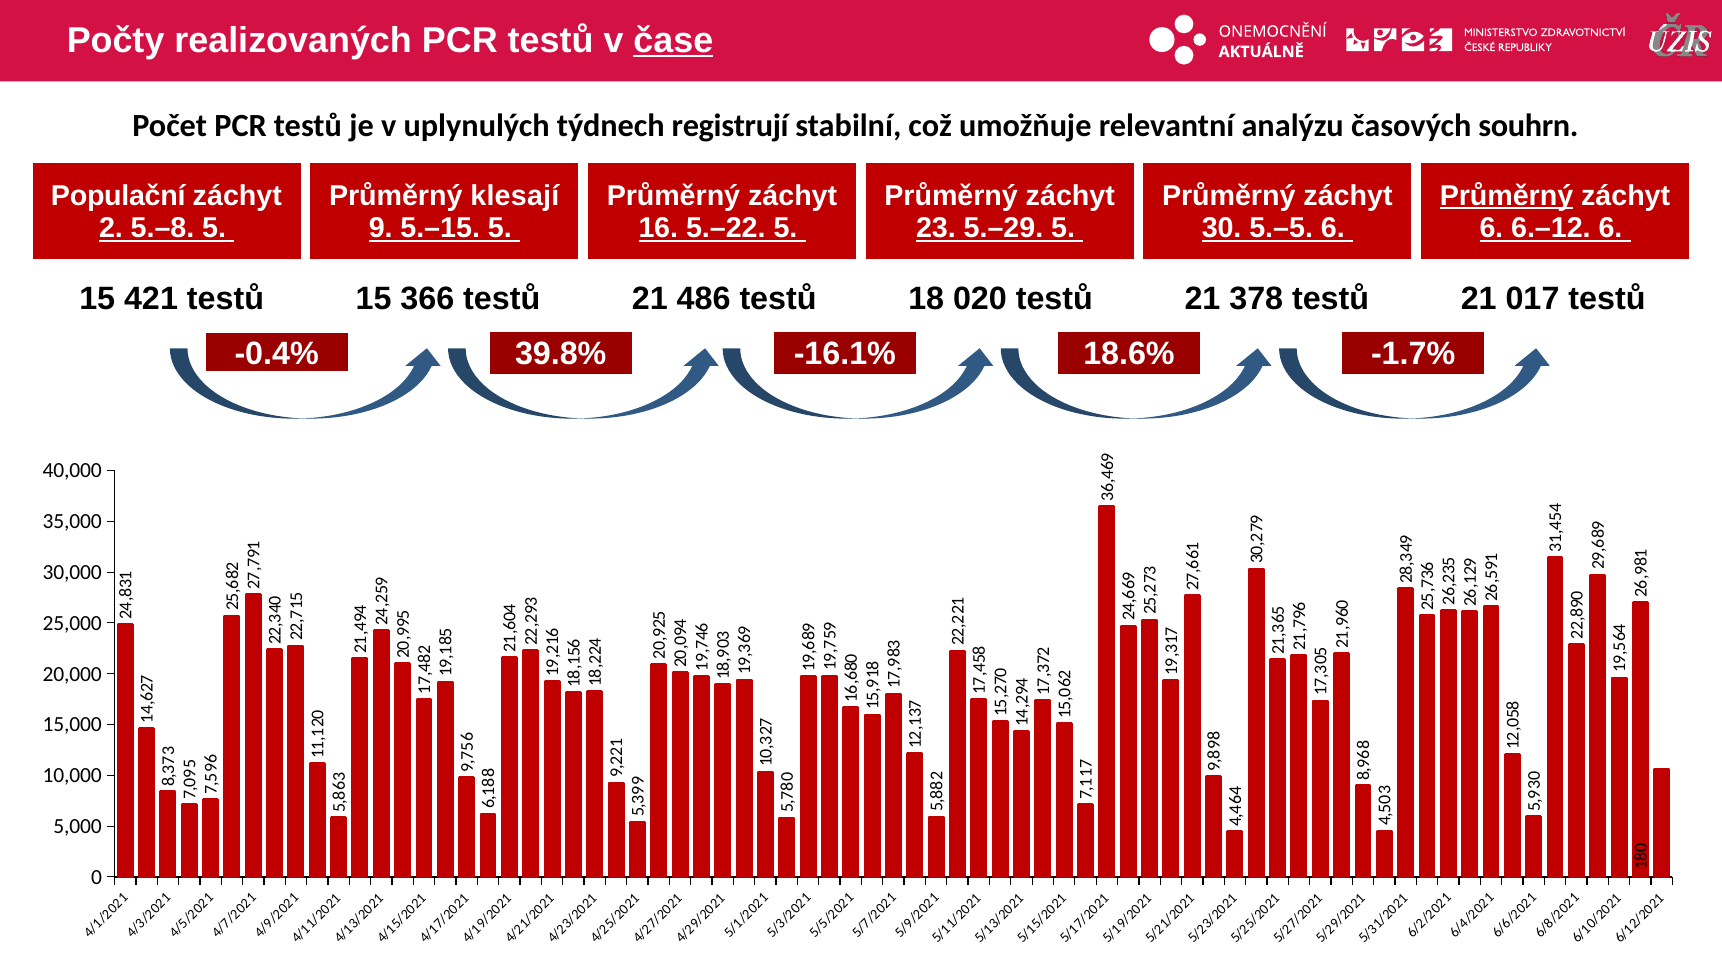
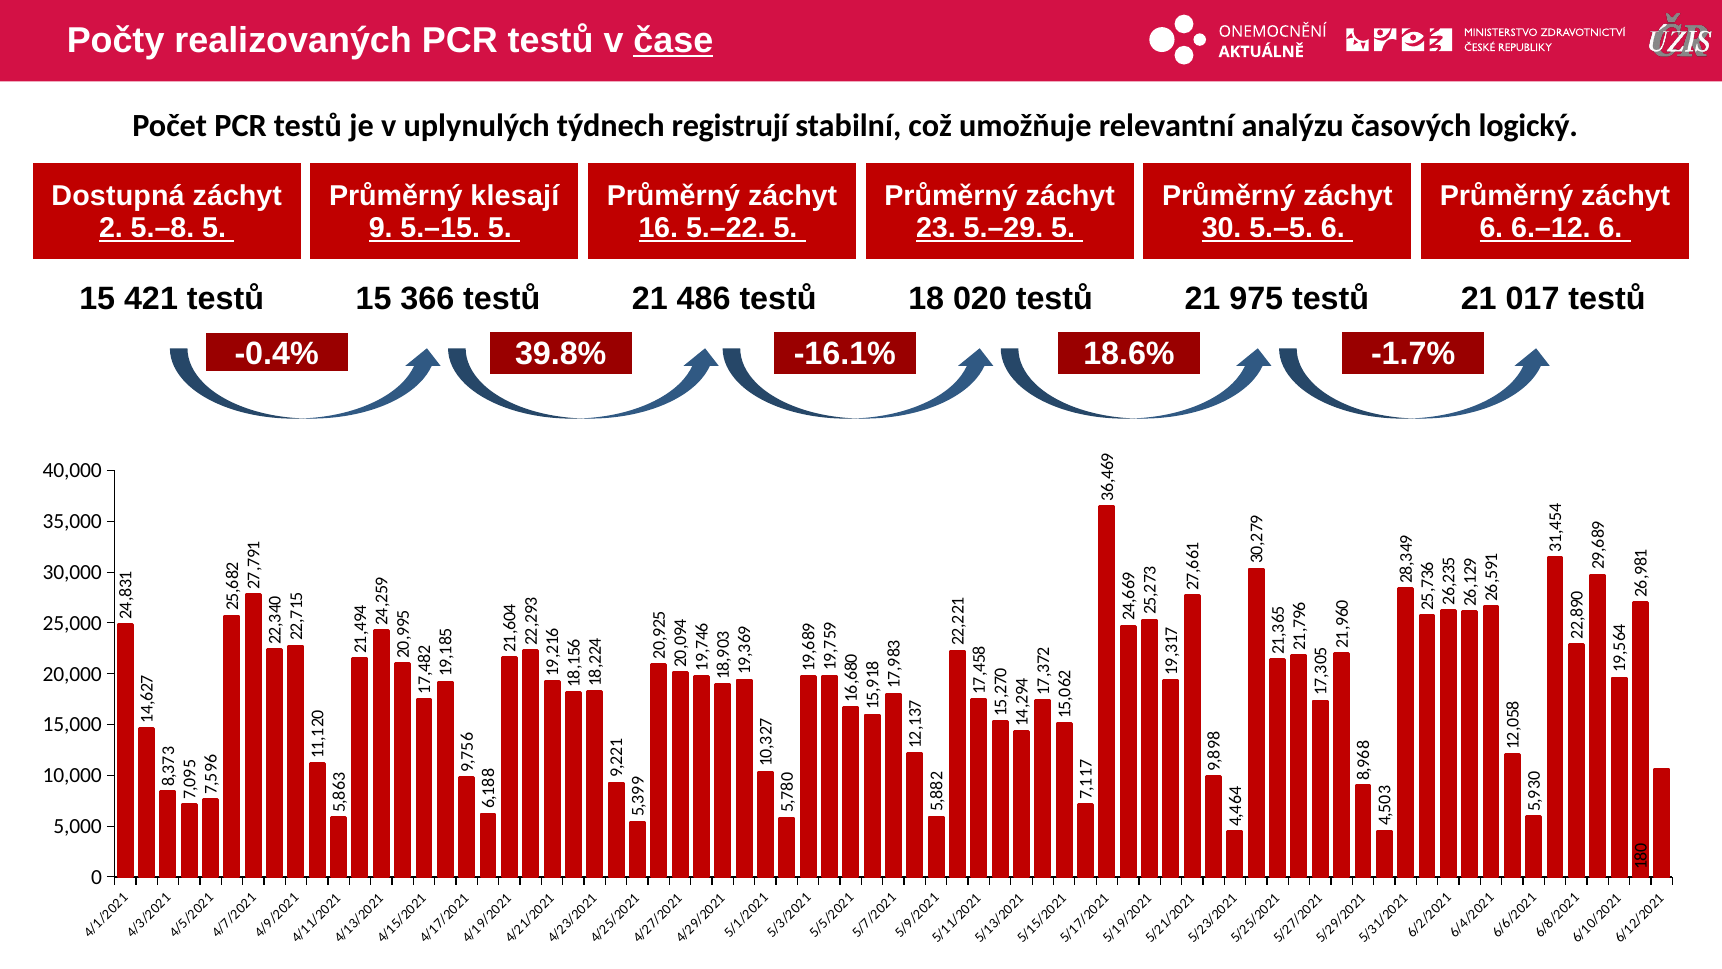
souhrn: souhrn -> logický (1528, 126)
Populační: Populační -> Dostupná (118, 195)
Průměrný underline: present -> none (1507, 195)
378: 378 -> 975 (1256, 299)
